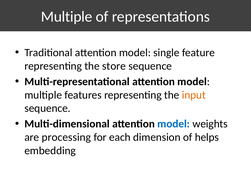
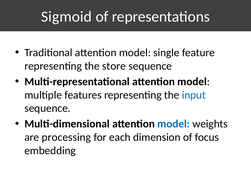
Multiple: Multiple -> Sigmoid (66, 17)
input colour: orange -> blue (194, 95)
helps: helps -> focus (207, 137)
